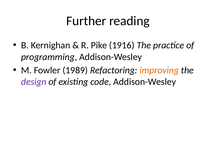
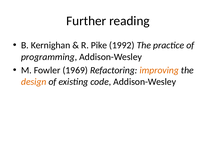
1916: 1916 -> 1992 (122, 45)
1989: 1989 -> 1969 (75, 70)
design colour: purple -> orange (34, 82)
